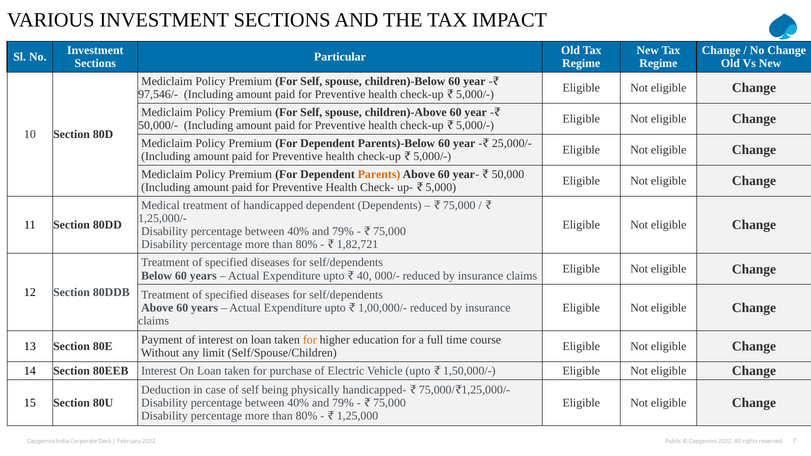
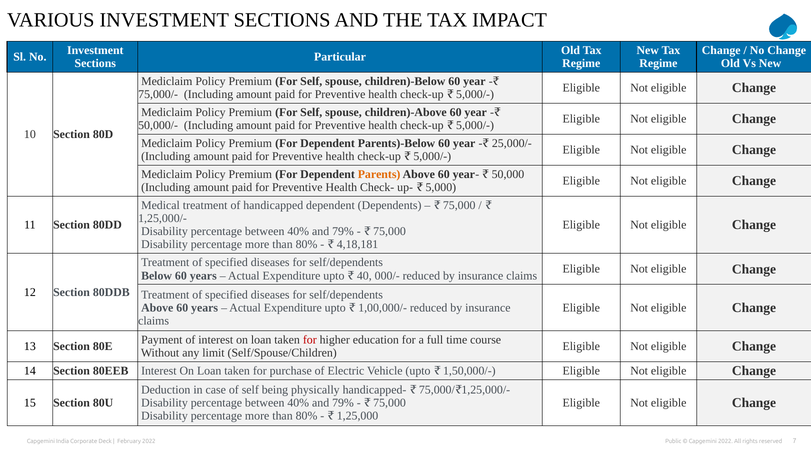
97,546/-: 97,546/- -> 75,000/- (158, 94)
1,82,721: 1,82,721 -> 4,18,181 (358, 245)
for colour: orange -> red (310, 340)
